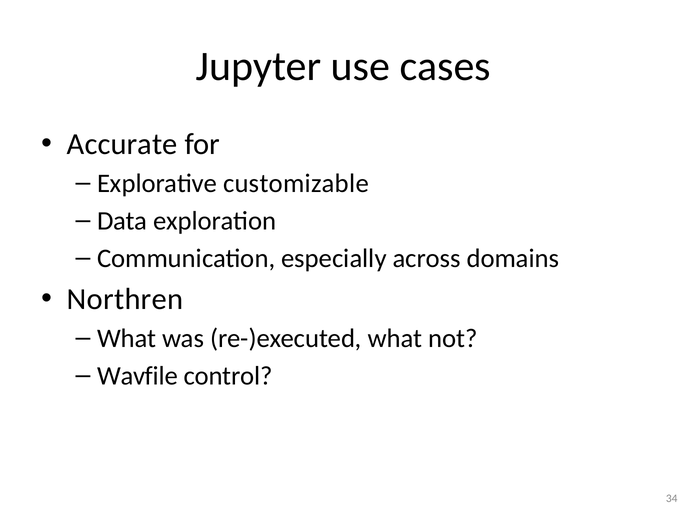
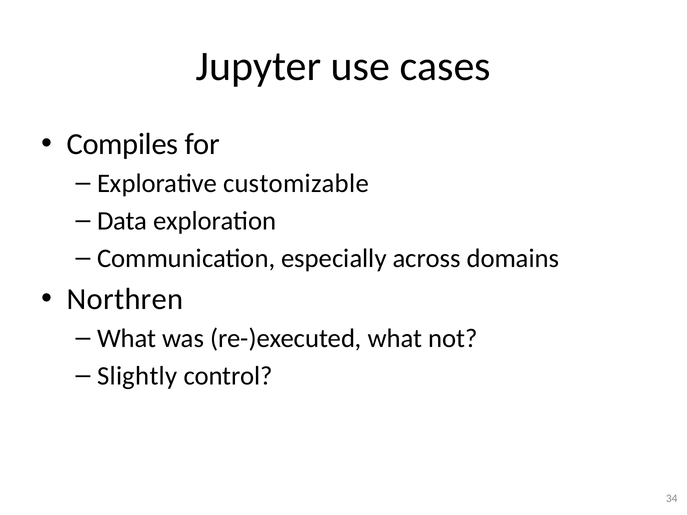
Accurate: Accurate -> Compiles (122, 144)
Wavfile: Wavfile -> Slightly (137, 376)
